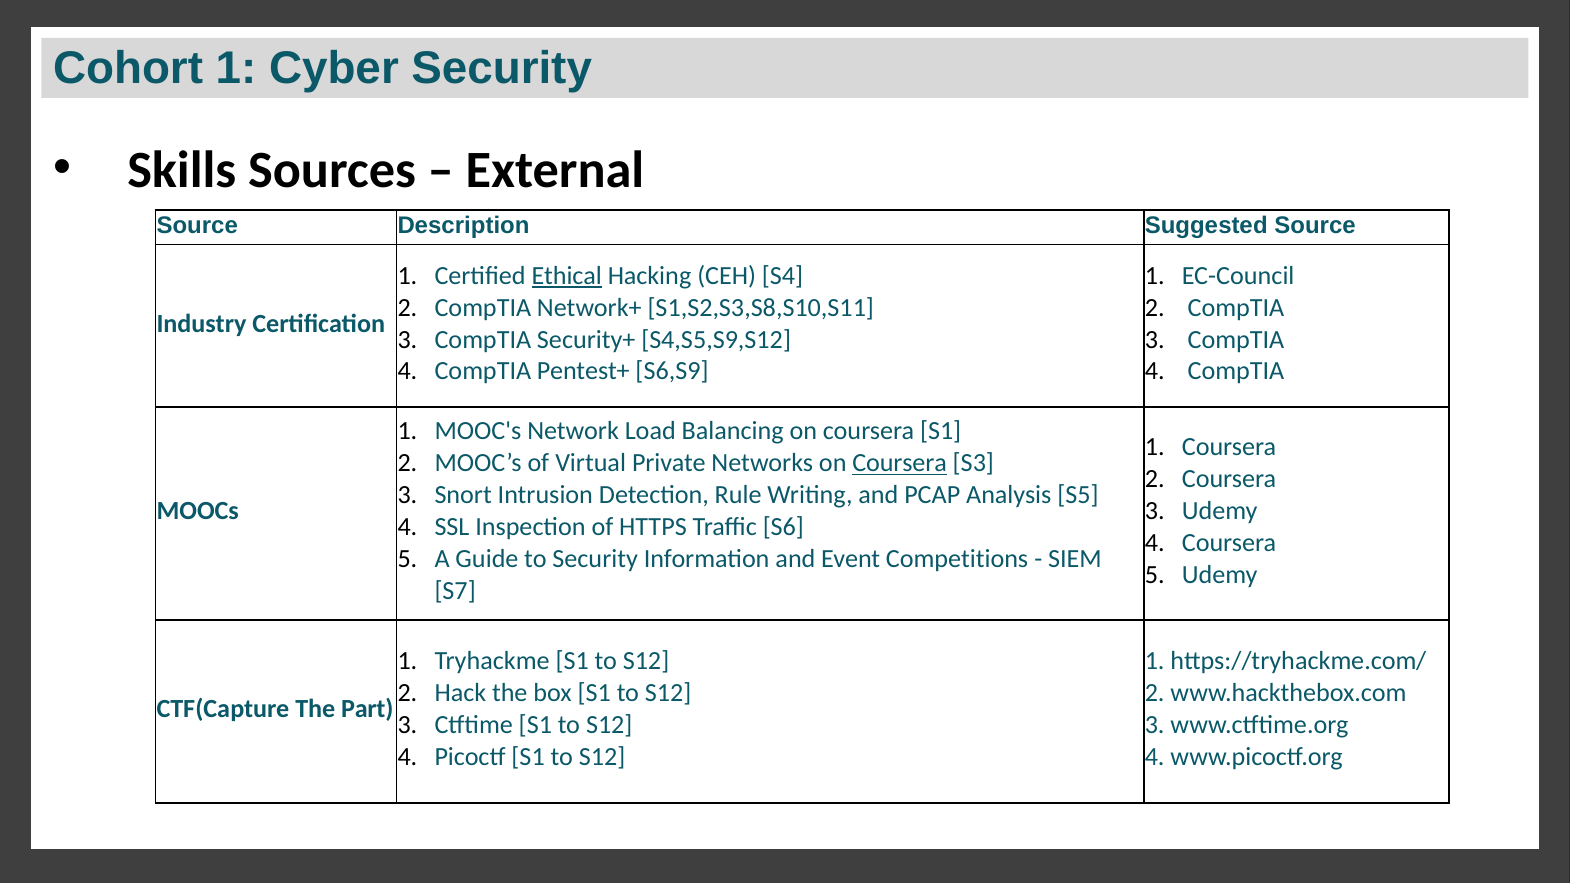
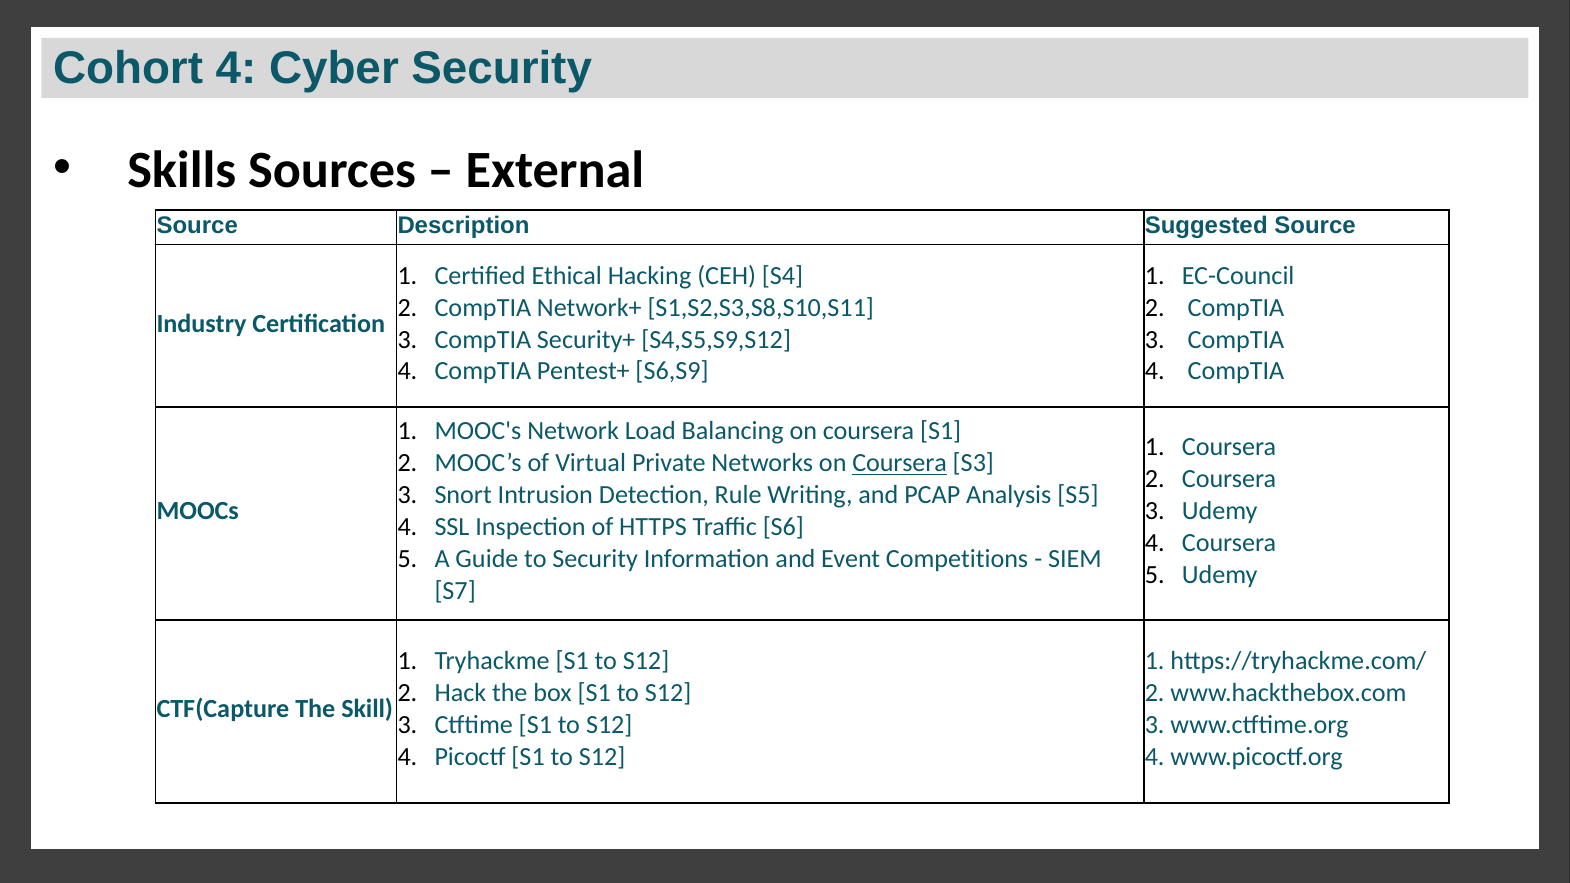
Cohort 1: 1 -> 4 (236, 68)
Ethical underline: present -> none (567, 276)
Part: Part -> Skill (367, 709)
